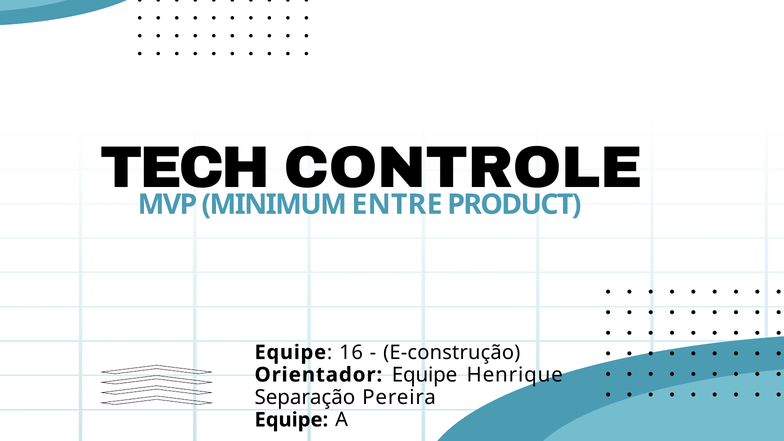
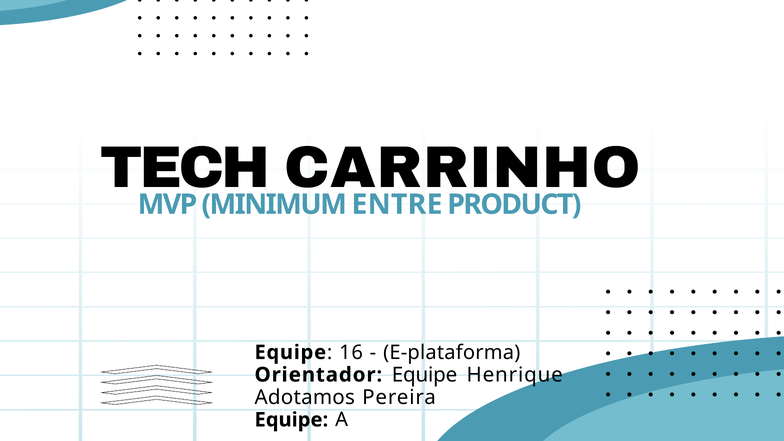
CONTROLE: CONTROLE -> CARRINHO (462, 168)
E-construção: E-construção -> E-plataforma (452, 352)
Separação: Separação -> Adotamos (305, 397)
